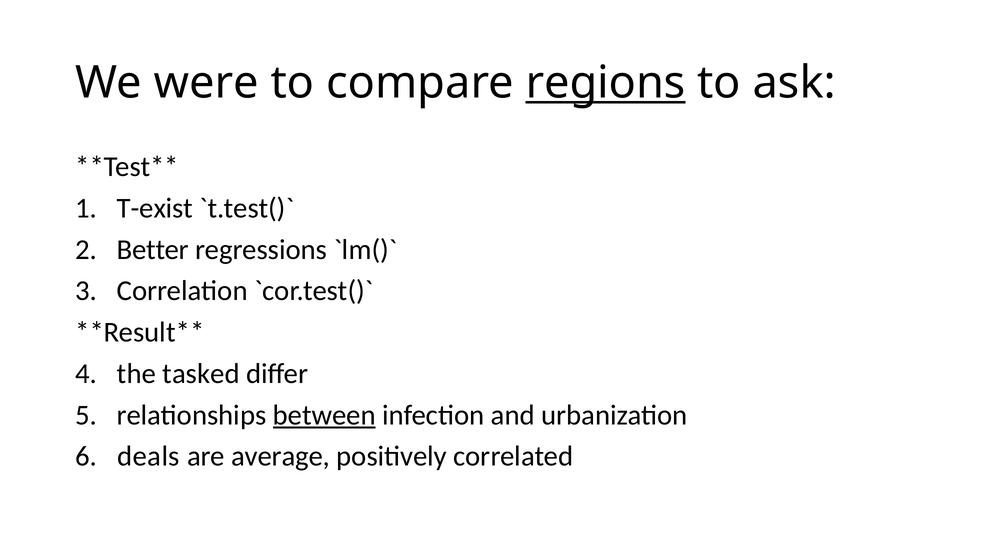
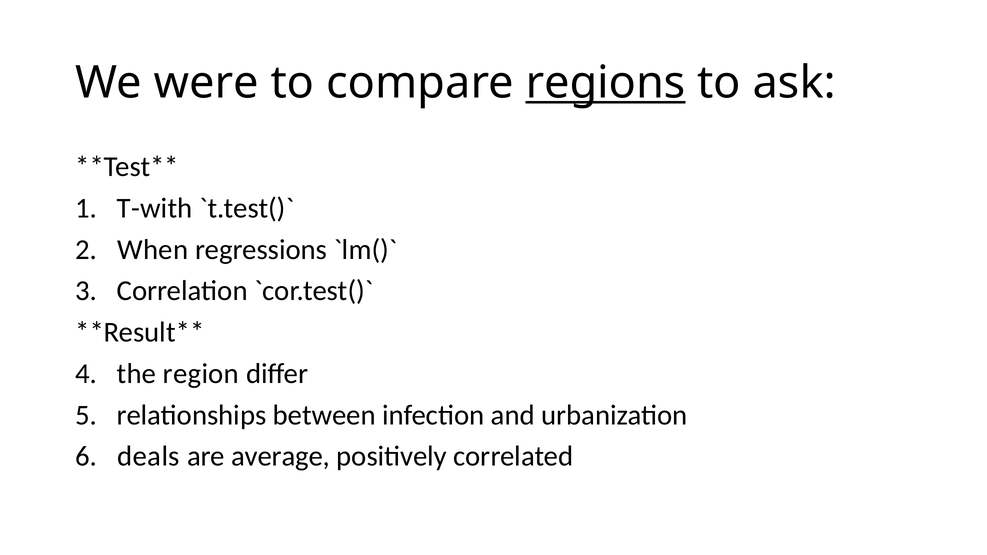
T-exist: T-exist -> T-with (155, 208)
Better: Better -> When (153, 250)
tasked: tasked -> region (201, 374)
between underline: present -> none (324, 415)
